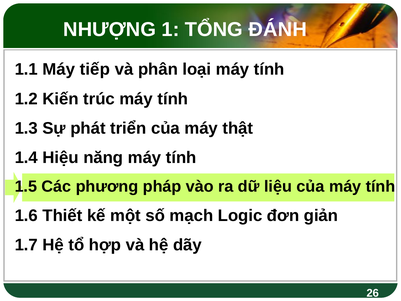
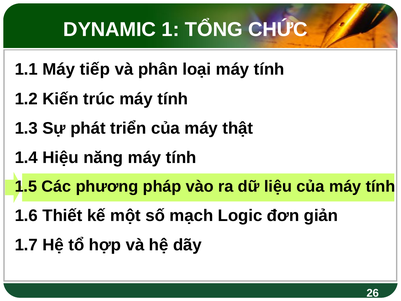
NHƯỢNG: NHƯỢNG -> DYNAMIC (110, 29)
ĐÁNH: ĐÁNH -> CHỨC (278, 29)
